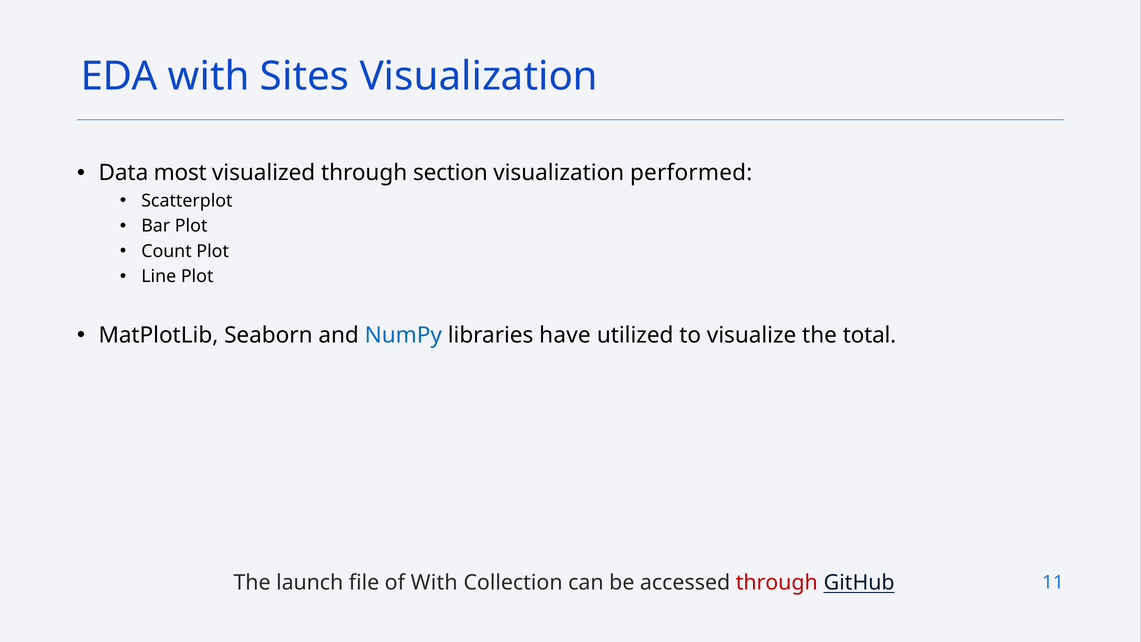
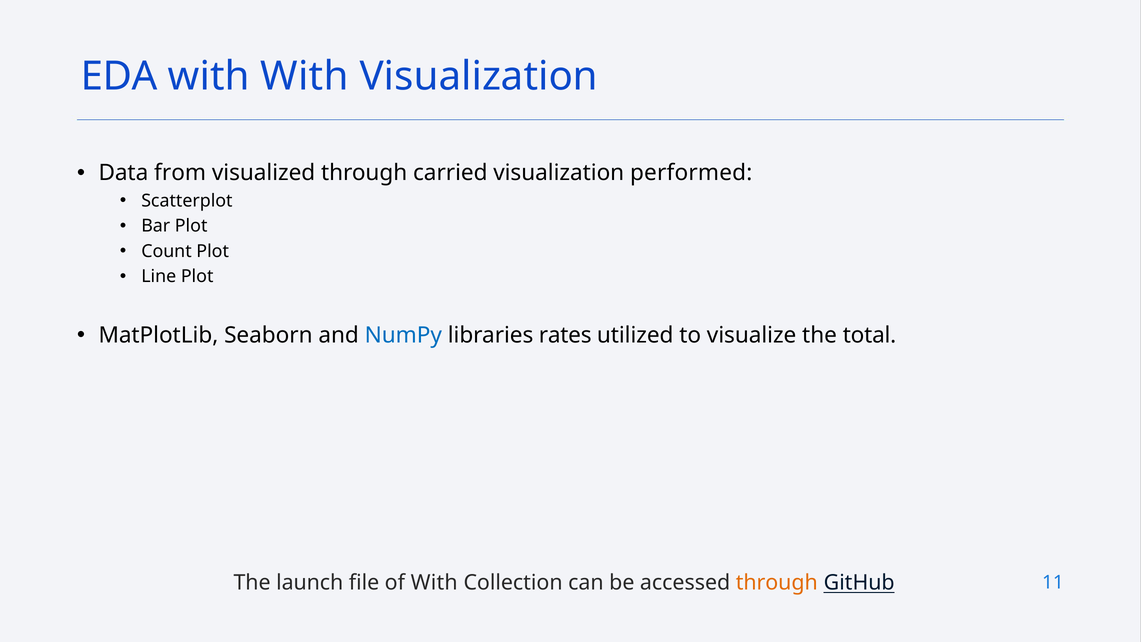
with Sites: Sites -> With (304, 76)
most: most -> from (180, 173)
section: section -> carried (450, 173)
have: have -> rates (565, 335)
through colour: red -> orange (777, 582)
